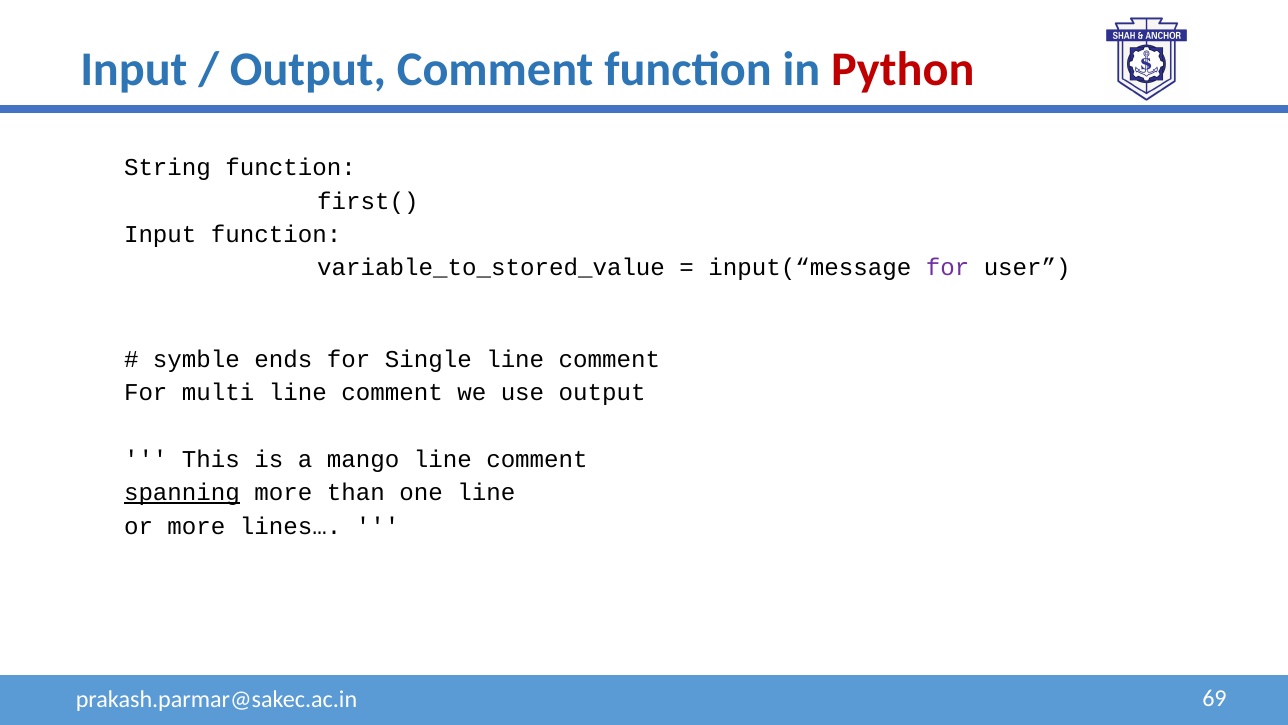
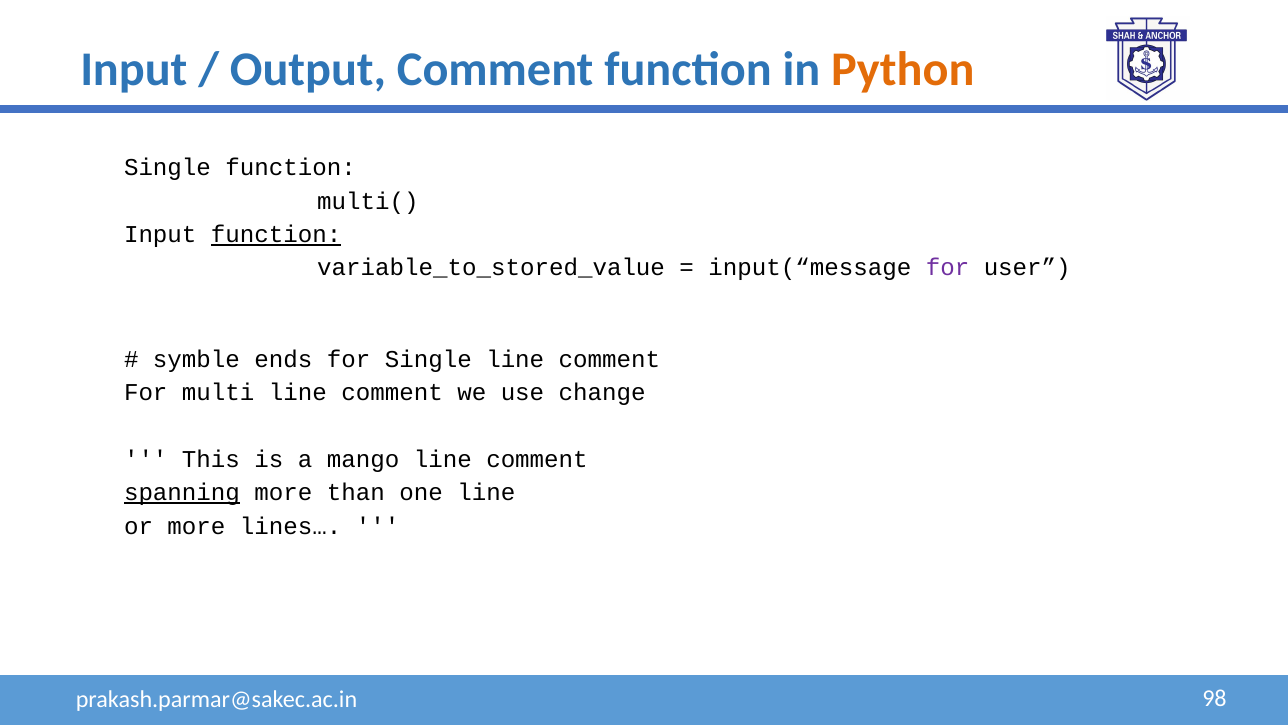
Python colour: red -> orange (903, 69)
String: String -> Single (167, 168)
first(: first( -> multi( (368, 201)
function underline: none -> present (276, 234)
use output: output -> change (602, 392)
69: 69 -> 98 (1214, 698)
